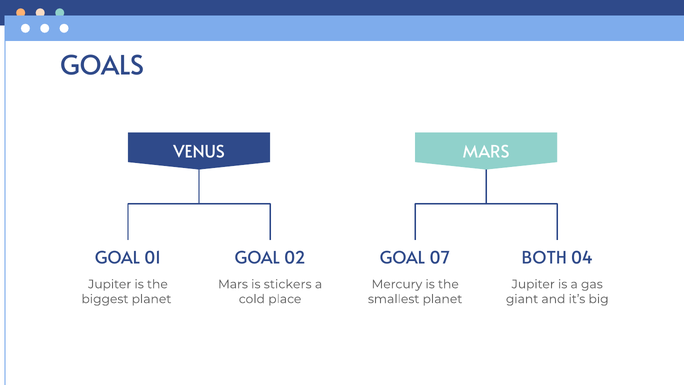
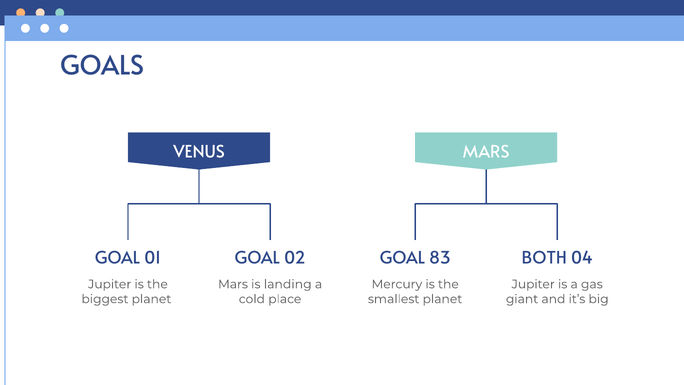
07: 07 -> 83 (440, 258)
stickers: stickers -> landing (288, 284)
